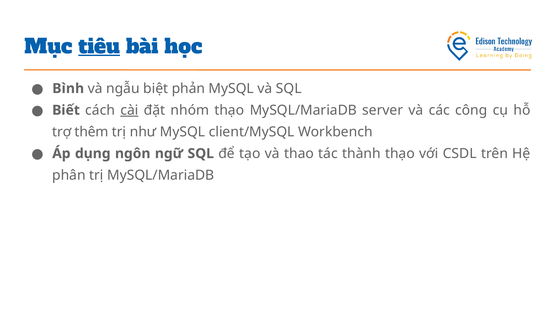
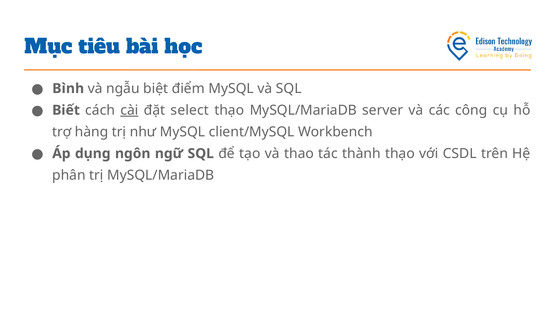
tiêu underline: present -> none (99, 47)
phản: phản -> điểm (188, 89)
nhóm: nhóm -> select (190, 110)
thêm: thêm -> hàng (92, 132)
